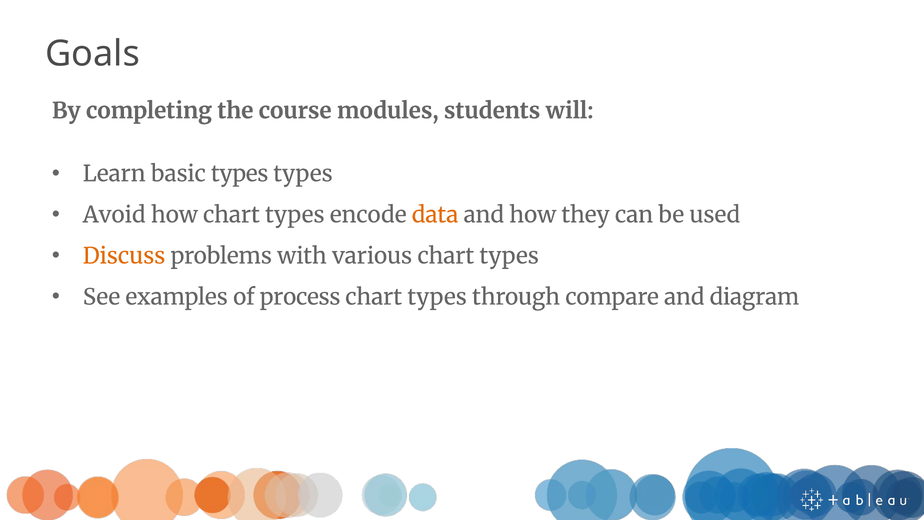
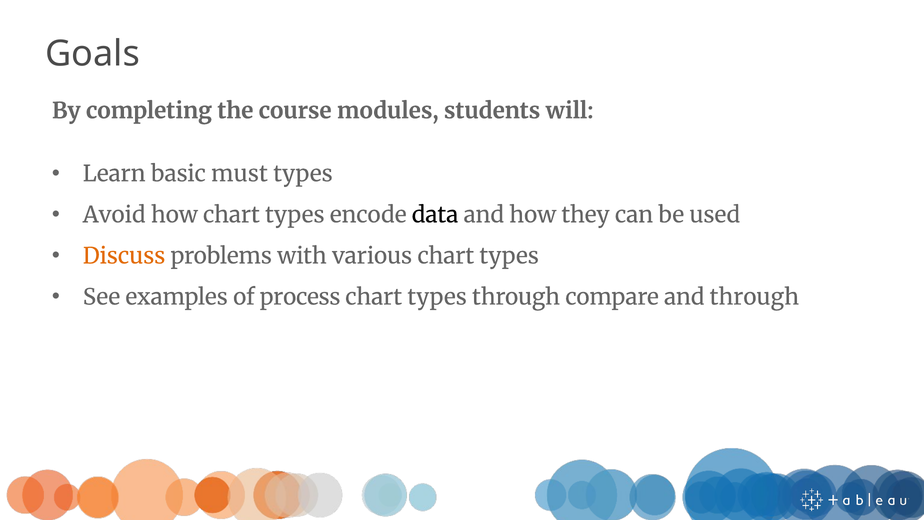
basic types: types -> must (239, 174)
data colour: orange -> black (435, 215)
and diagram: diagram -> through (754, 297)
